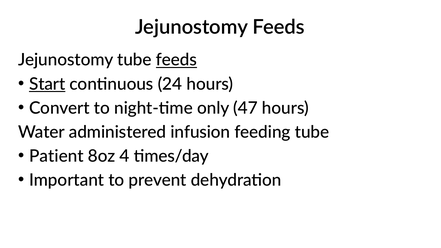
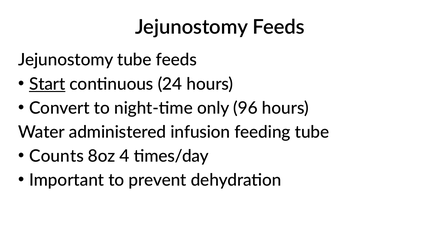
feeds underline: present -> none (176, 60)
47: 47 -> 96 (245, 108)
Patient: Patient -> Counts (56, 156)
